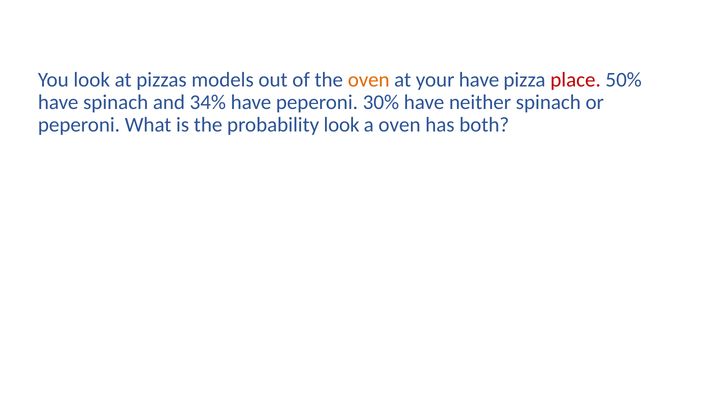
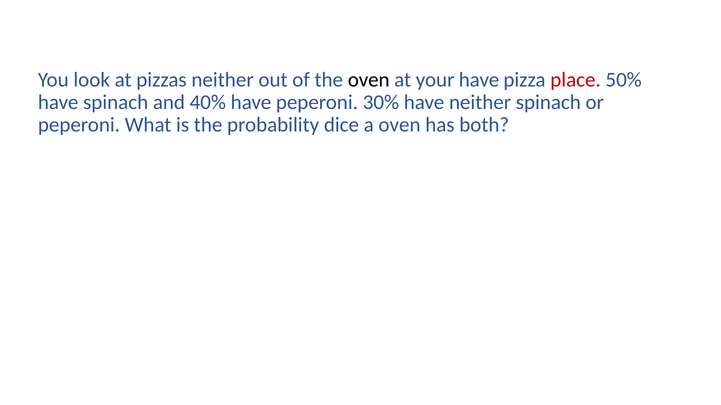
pizzas models: models -> neither (223, 80)
oven colour: orange -> black (369, 80)
34%: 34% -> 40% (208, 102)
probability look: look -> dice (341, 125)
